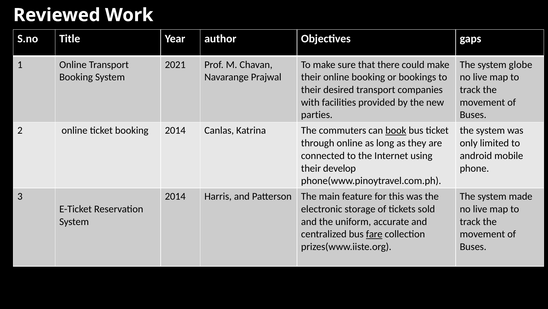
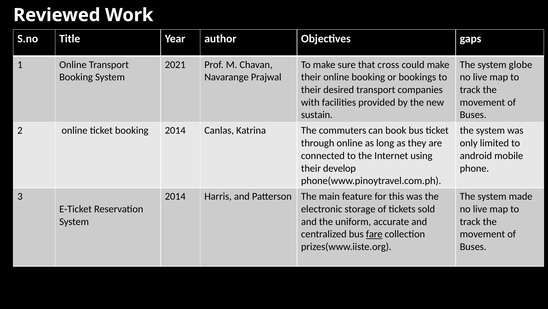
there: there -> cross (388, 64)
parties: parties -> sustain (317, 115)
book underline: present -> none (396, 130)
